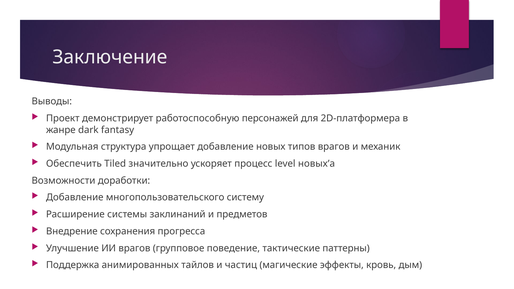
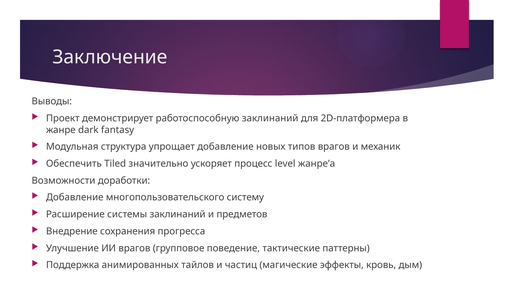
работоспособную персонажей: персонажей -> заклинаний (270, 118)
новых’а: новых’а -> жанре’а (317, 164)
